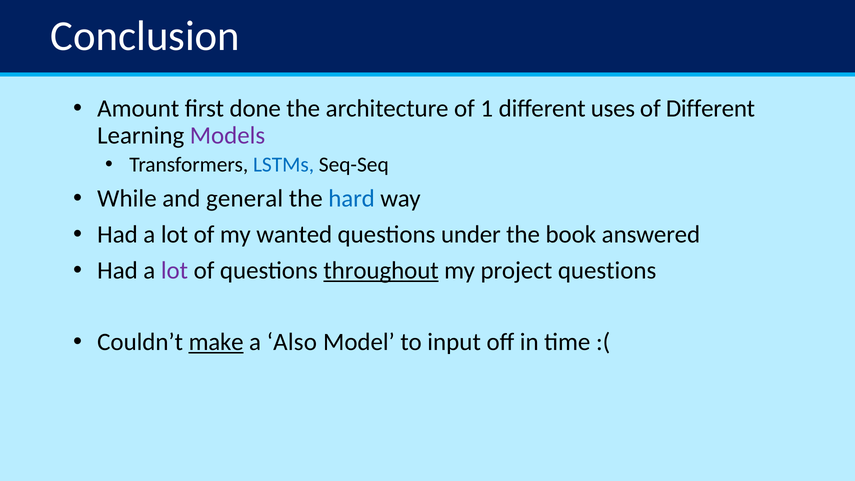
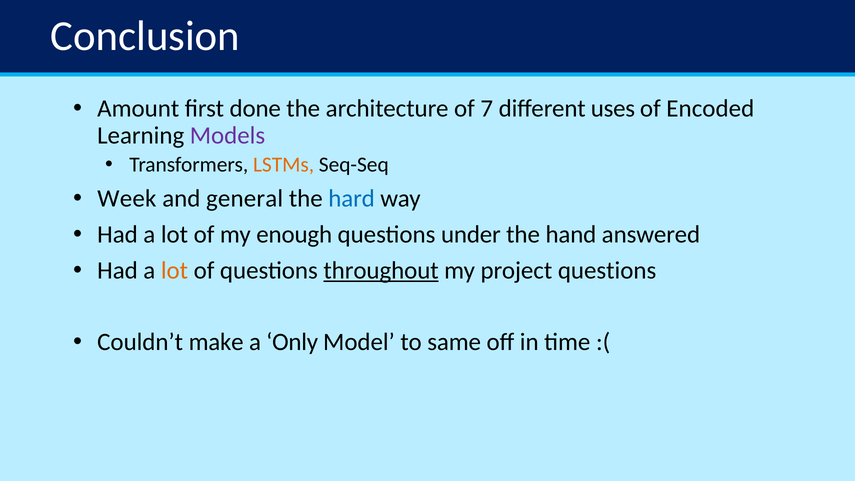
1: 1 -> 7 (487, 108)
of Different: Different -> Encoded (710, 108)
LSTMs colour: blue -> orange (284, 165)
While: While -> Week (127, 199)
wanted: wanted -> enough (294, 234)
book: book -> hand (571, 234)
lot colour: purple -> orange (174, 270)
make underline: present -> none (216, 342)
Also: Also -> Only (292, 342)
input: input -> same (454, 342)
